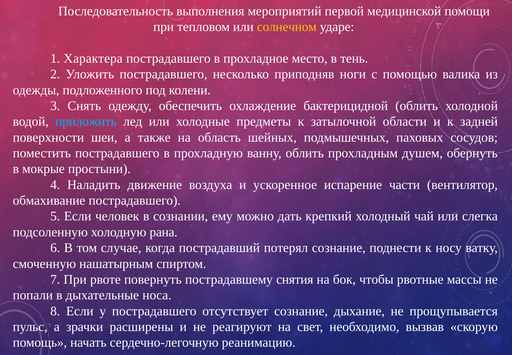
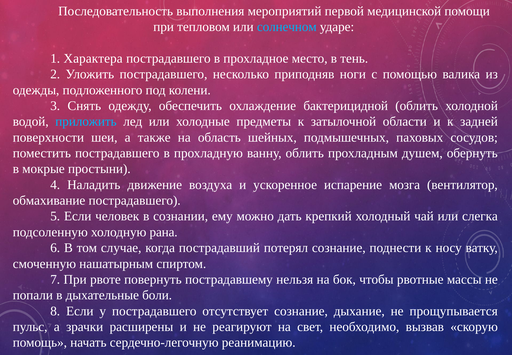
солнечном colour: yellow -> light blue (287, 27)
части: части -> мозга (405, 184)
снятия: снятия -> нельзя (295, 279)
носа: носа -> боли (157, 295)
